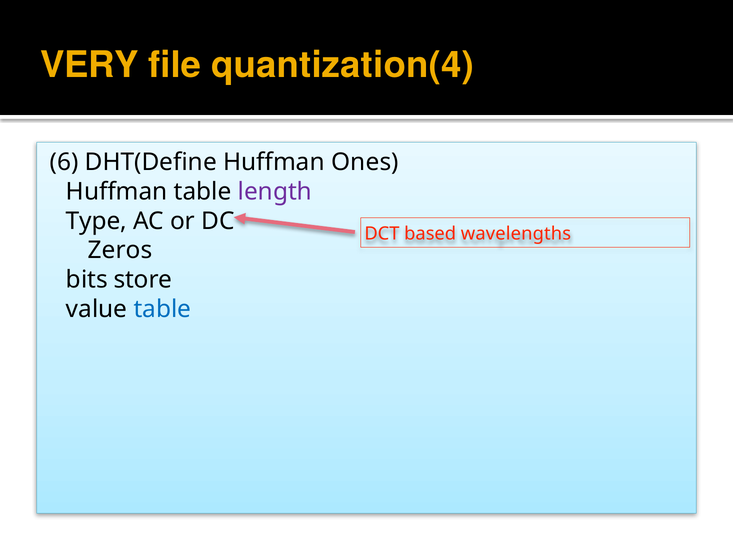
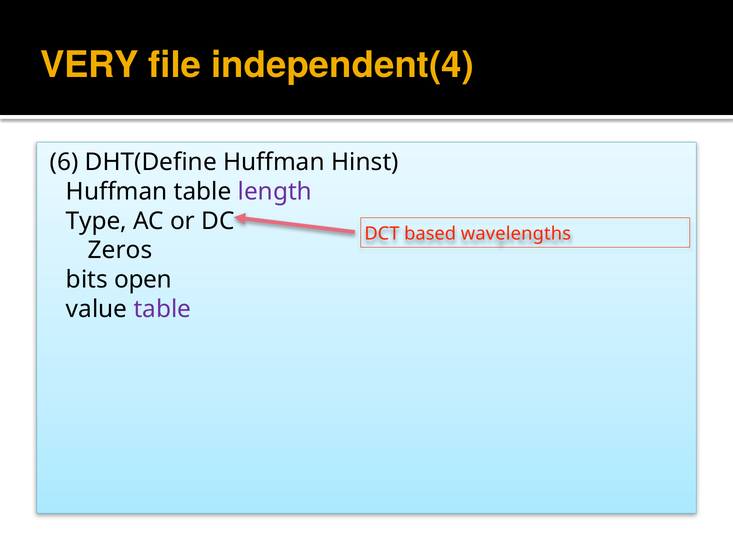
quantization(4: quantization(4 -> independent(4 (343, 65)
Ones: Ones -> Hinst (365, 162)
store: store -> open (143, 280)
table colour: blue -> purple (162, 309)
